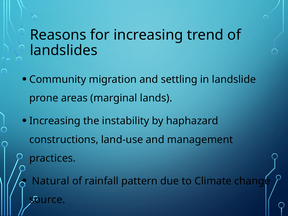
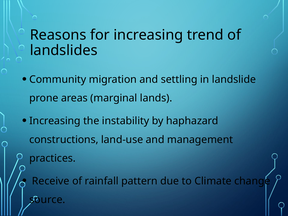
Natural: Natural -> Receive (51, 181)
